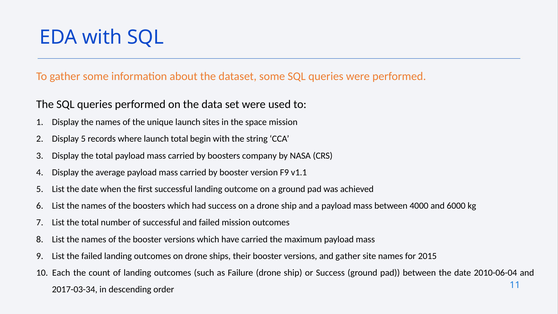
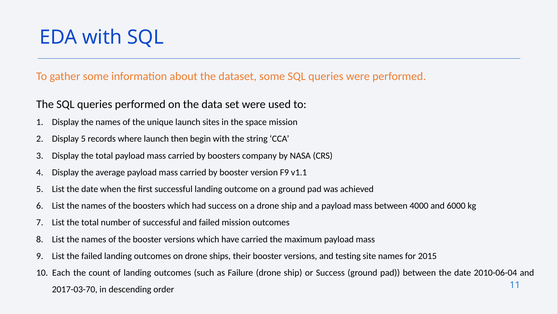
launch total: total -> then (179, 139)
and gather: gather -> testing (348, 256)
2017-03-34: 2017-03-34 -> 2017-03-70 (75, 289)
